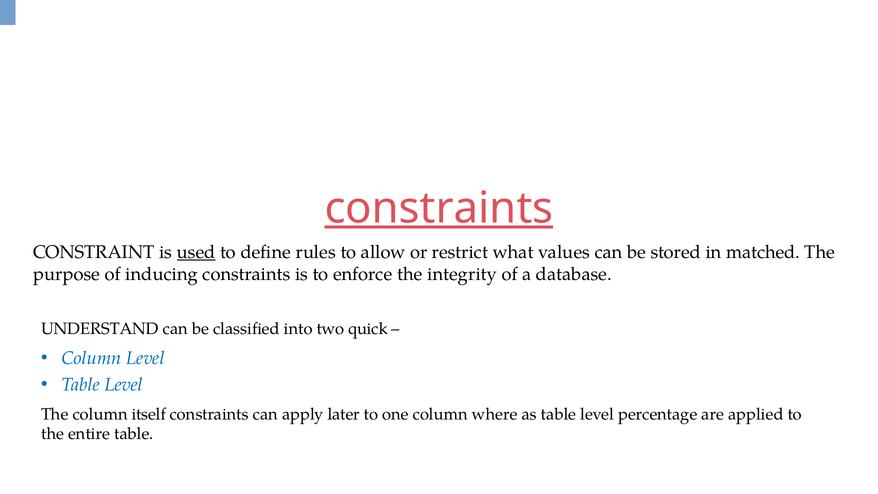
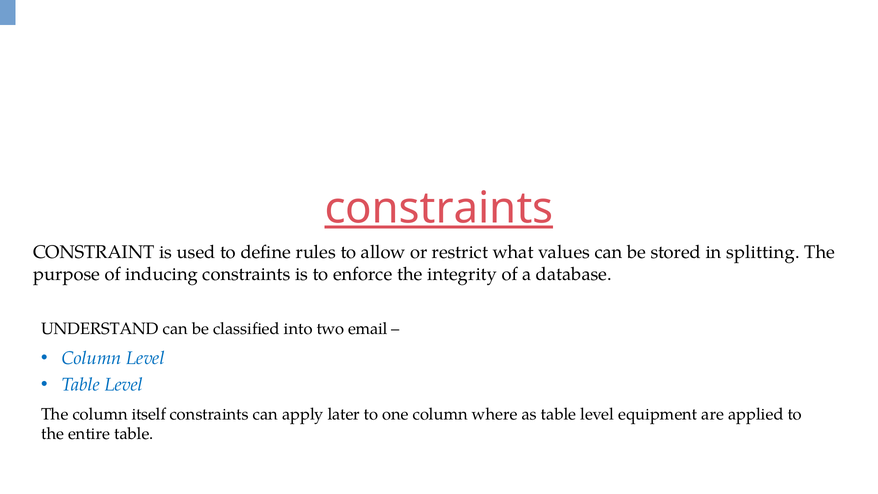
used underline: present -> none (196, 252)
matched: matched -> splitting (763, 252)
quick: quick -> email (368, 329)
percentage: percentage -> equipment (658, 414)
